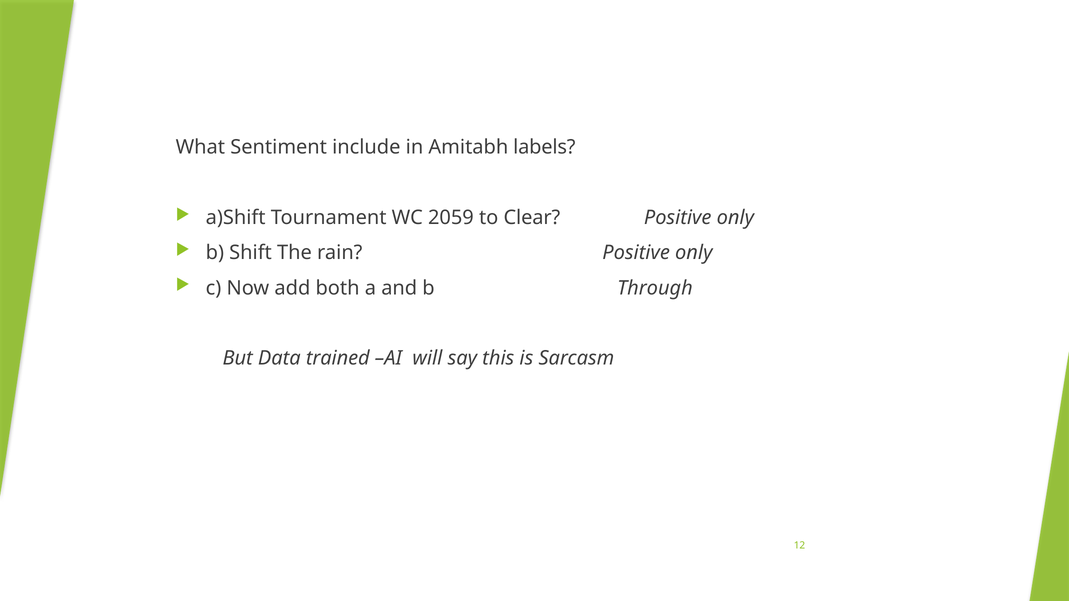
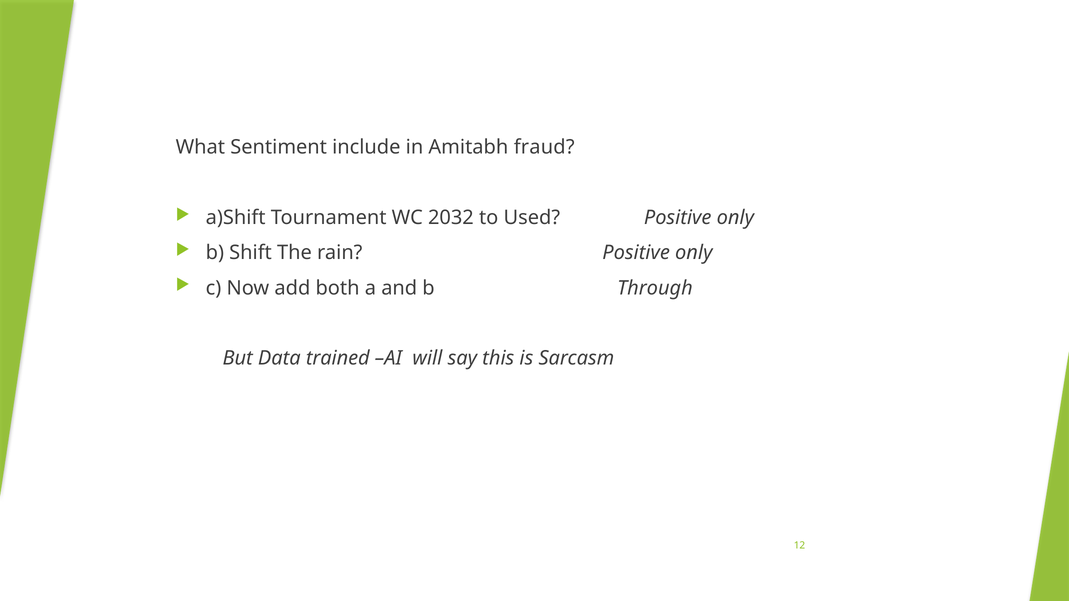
labels: labels -> fraud (544, 147)
2059: 2059 -> 2032 (451, 218)
Clear: Clear -> Used (532, 218)
